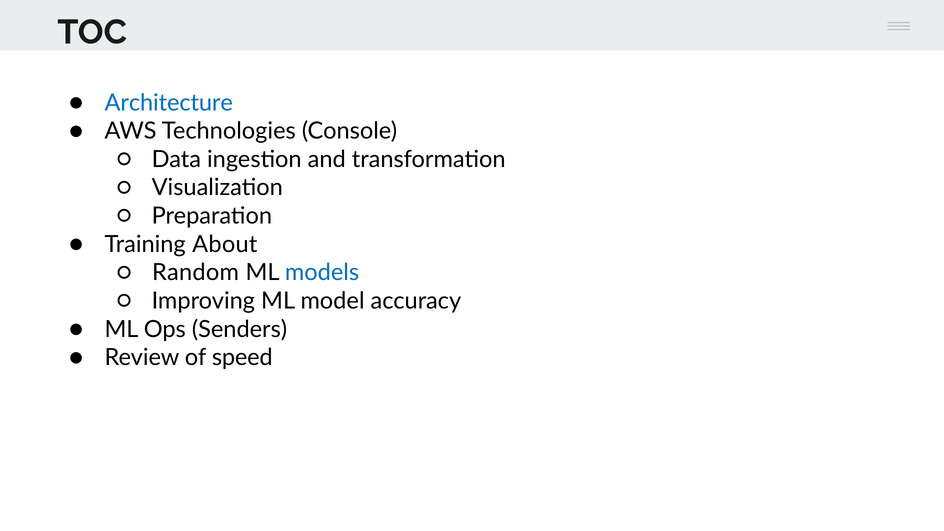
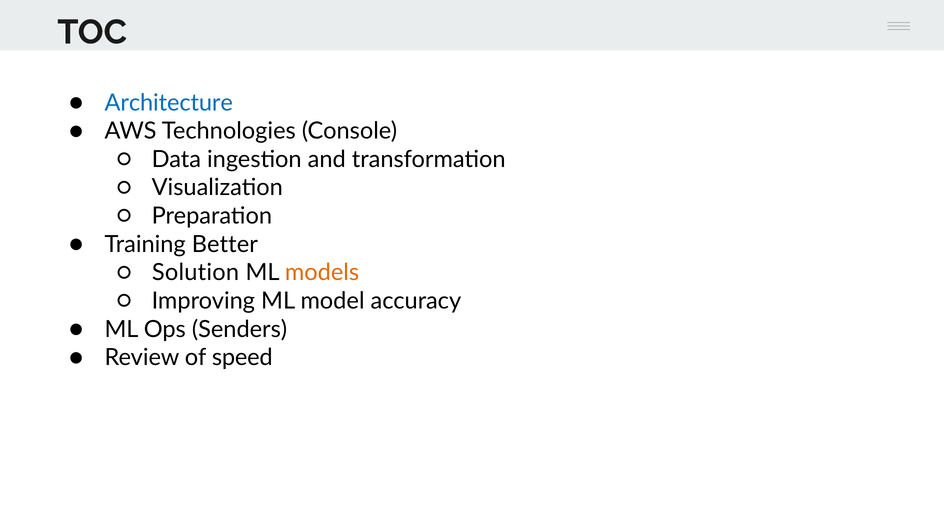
About: About -> Better (225, 244)
Random: Random -> Solution (195, 273)
models colour: blue -> orange (322, 273)
